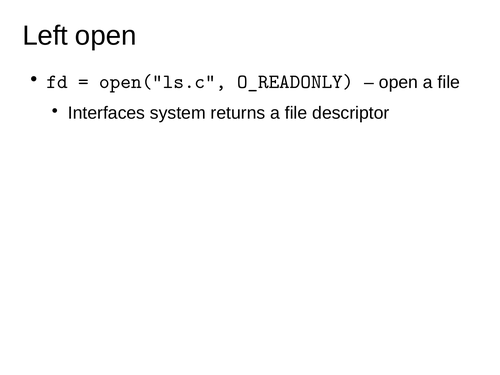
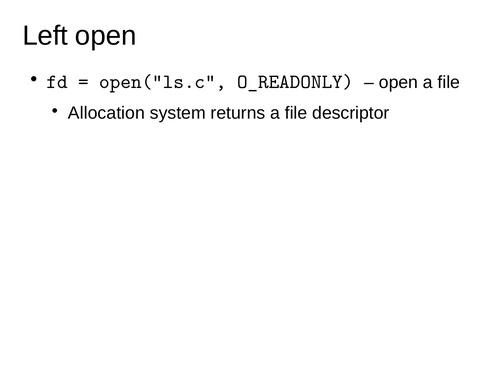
Interfaces: Interfaces -> Allocation (106, 113)
